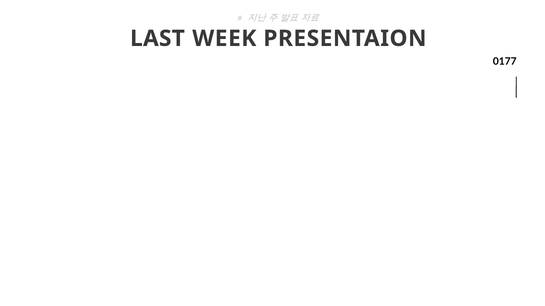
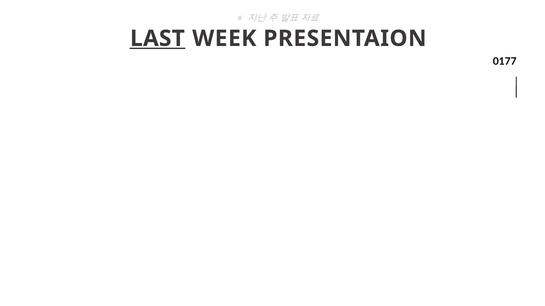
LAST underline: none -> present (157, 39)
